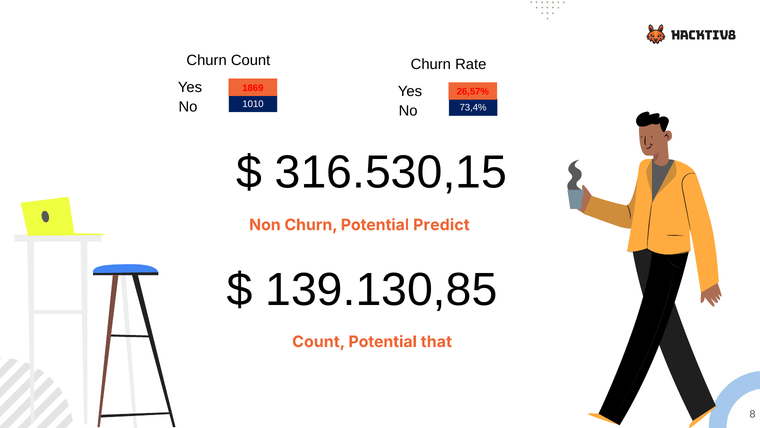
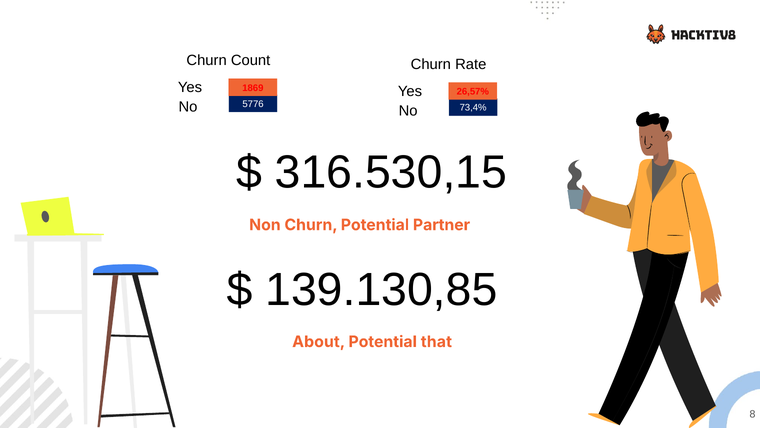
1010: 1010 -> 5776 (253, 104)
Predict: Predict -> Partner (441, 225)
Count: Count -> About (319, 341)
